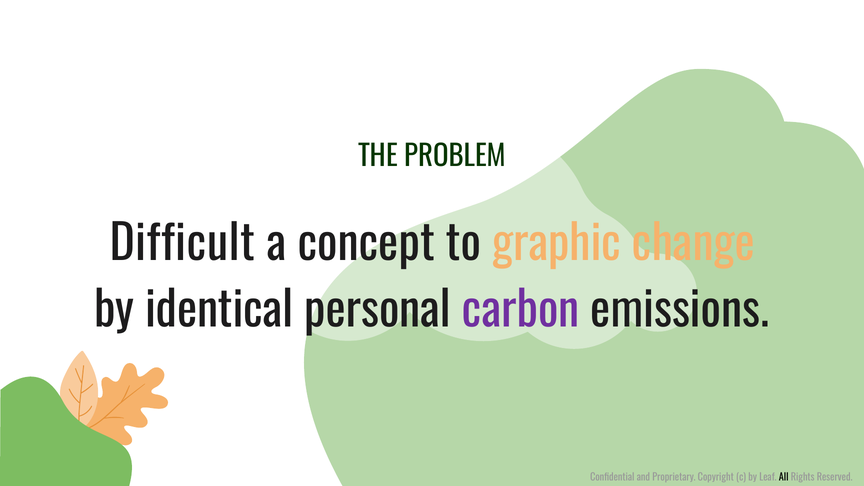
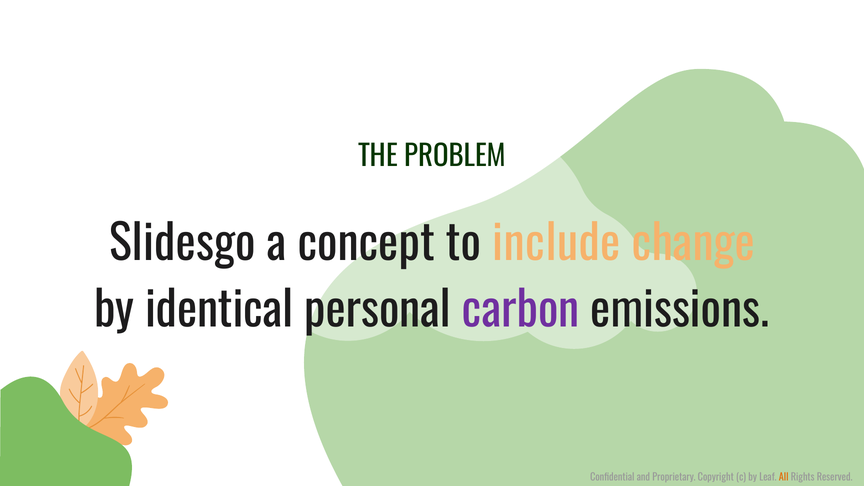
Difficult: Difficult -> Slidesgo (182, 245)
graphic: graphic -> include (556, 245)
All colour: black -> orange (784, 477)
